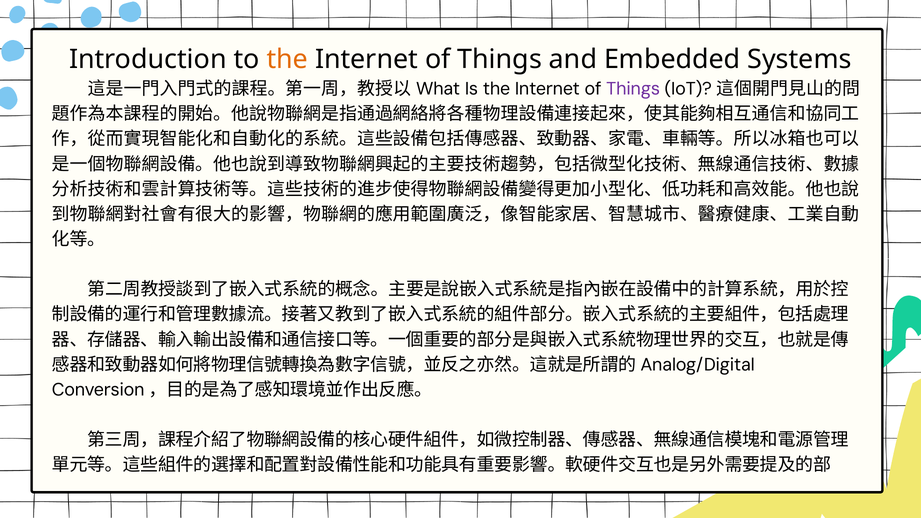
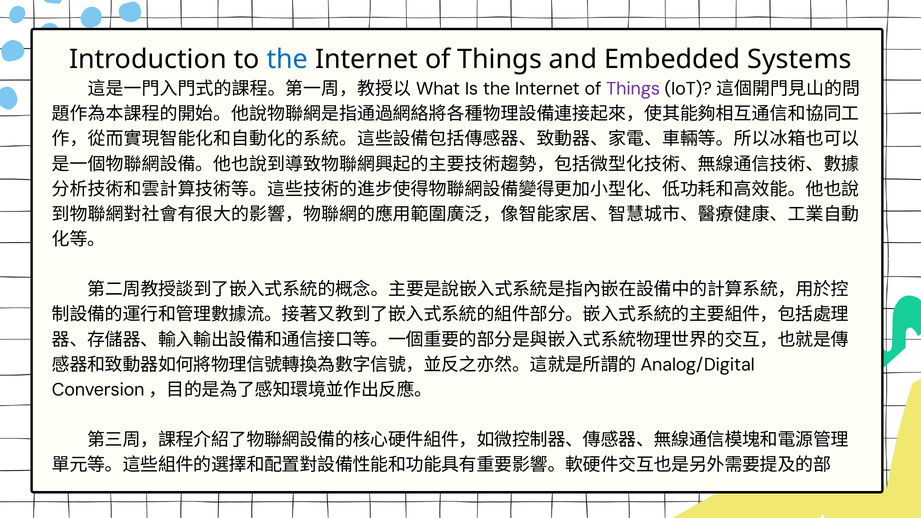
the colour: orange -> blue (287, 59)
